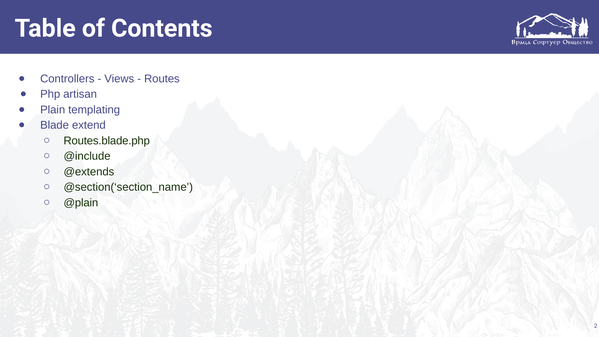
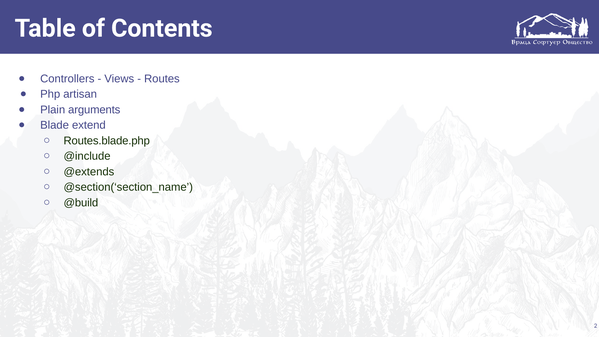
templating: templating -> arguments (94, 110)
@plain: @plain -> @build (81, 203)
